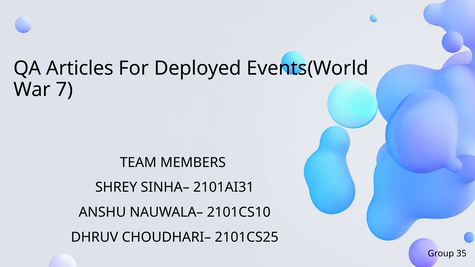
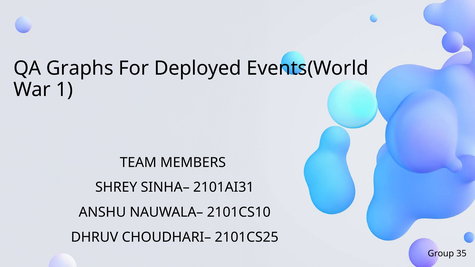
Articles: Articles -> Graphs (80, 68)
7: 7 -> 1 (64, 90)
